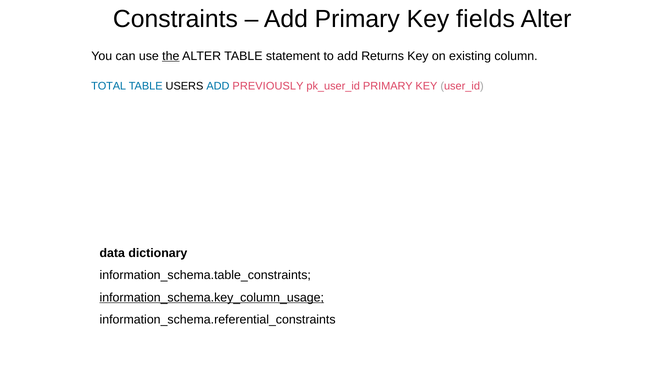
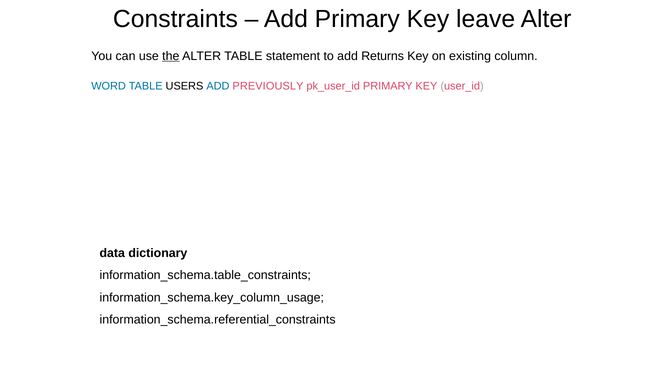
fields: fields -> leave (486, 19)
TOTAL: TOTAL -> WORD (109, 86)
information_schema.key_column_usage underline: present -> none (212, 297)
